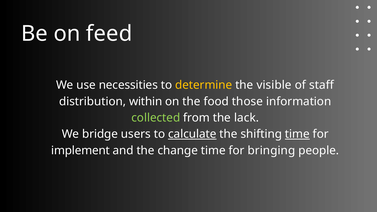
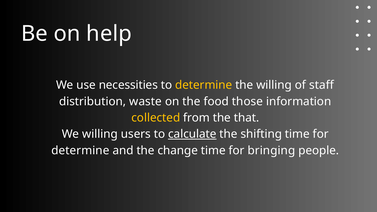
feed: feed -> help (109, 34)
the visible: visible -> willing (274, 85)
within: within -> waste (146, 101)
collected colour: light green -> yellow (156, 118)
lack: lack -> that (247, 118)
We bridge: bridge -> willing (100, 134)
time underline: present -> none (297, 134)
implement: implement -> determine (80, 151)
